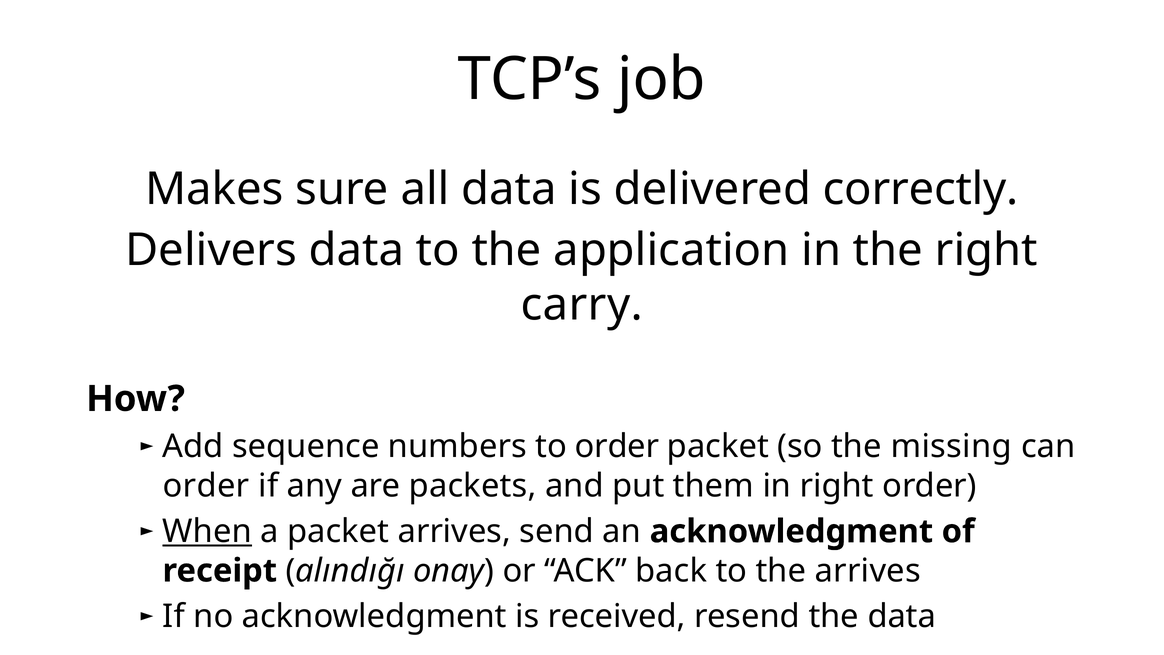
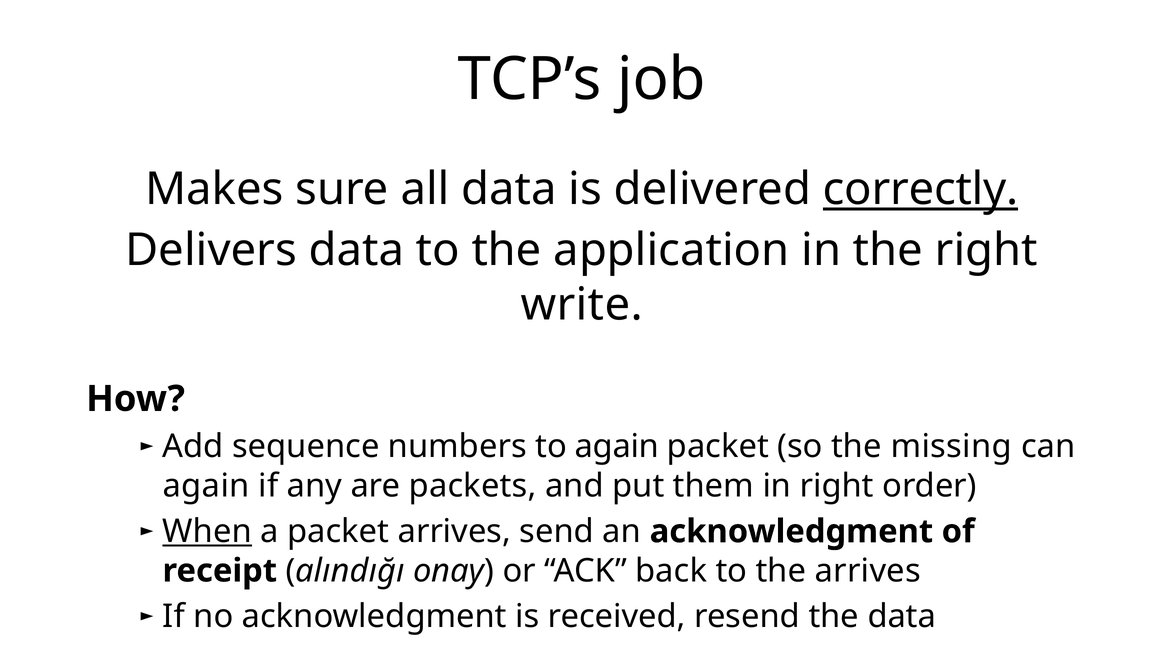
correctly underline: none -> present (921, 189)
carry: carry -> write (582, 305)
to order: order -> again (617, 446)
order: order -> again (206, 486)
